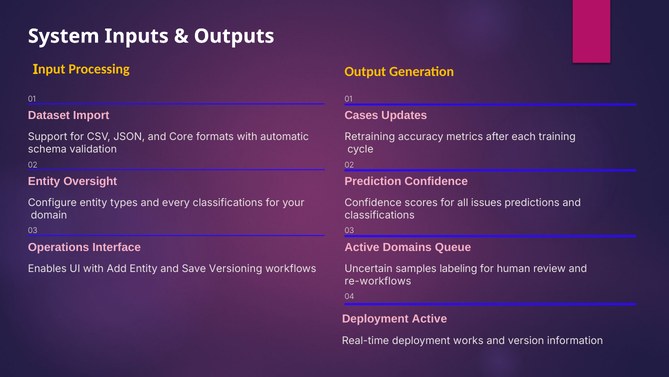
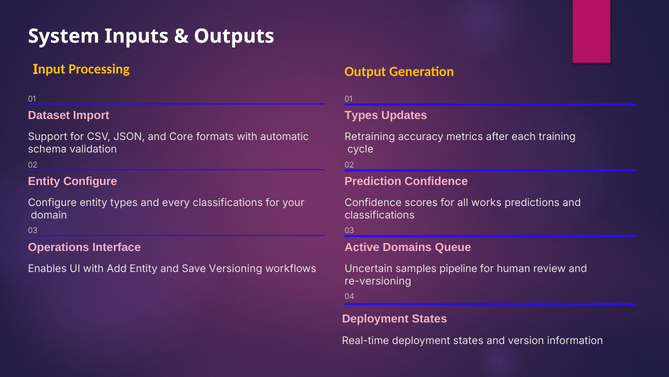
Cases: Cases -> Types (361, 115)
Entity Oversight: Oversight -> Configure (90, 181)
issues: issues -> works (486, 202)
labeling: labeling -> pipeline (458, 268)
re-workflows: re-workflows -> re-versioning (378, 281)
Active: Active -> States (429, 319)
Real-time deployment works: works -> states (468, 340)
